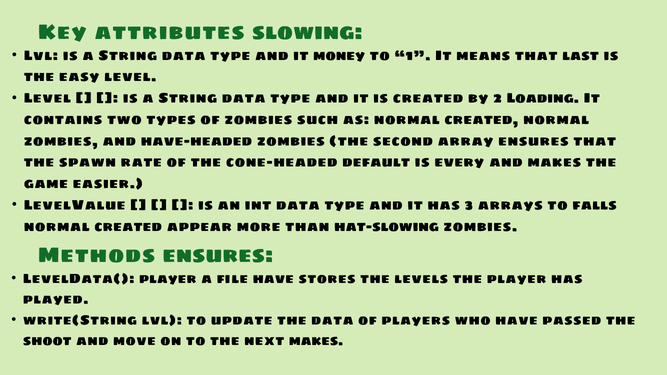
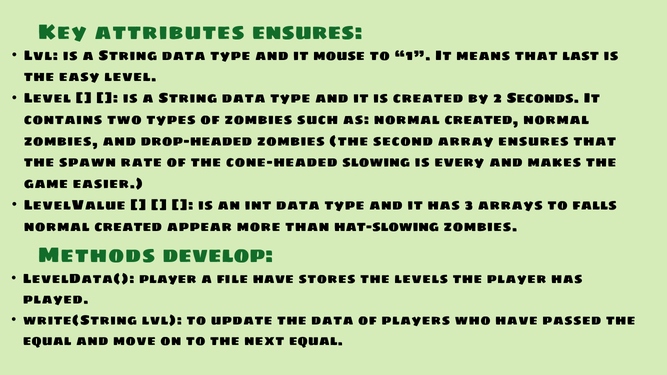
attributes slowing: slowing -> ensures (307, 32)
money: money -> mouse (339, 55)
Loading: Loading -> Seconds (543, 98)
have-headed: have-headed -> drop-headed (196, 141)
default: default -> slowing (376, 162)
Methods ensures: ensures -> develop (218, 256)
shoot: shoot -> equal (47, 341)
next makes: makes -> equal (316, 341)
